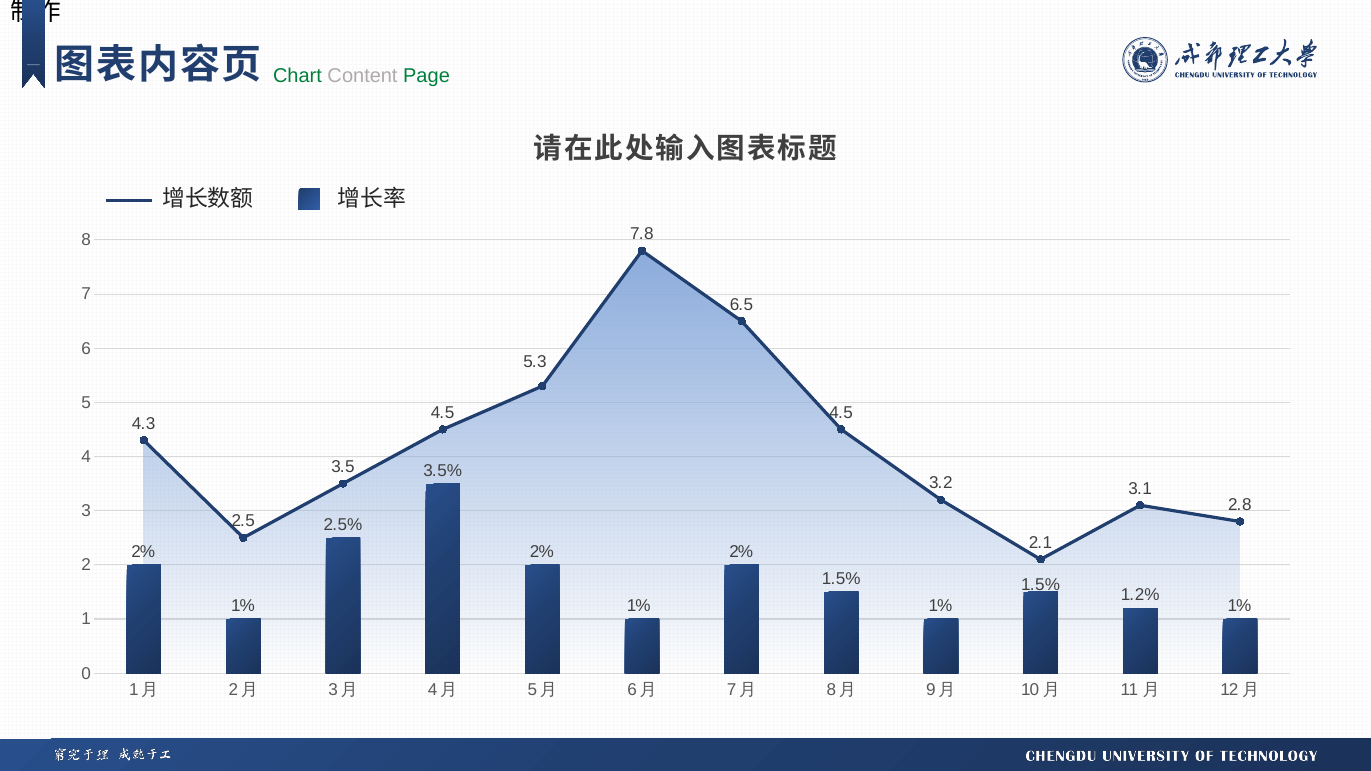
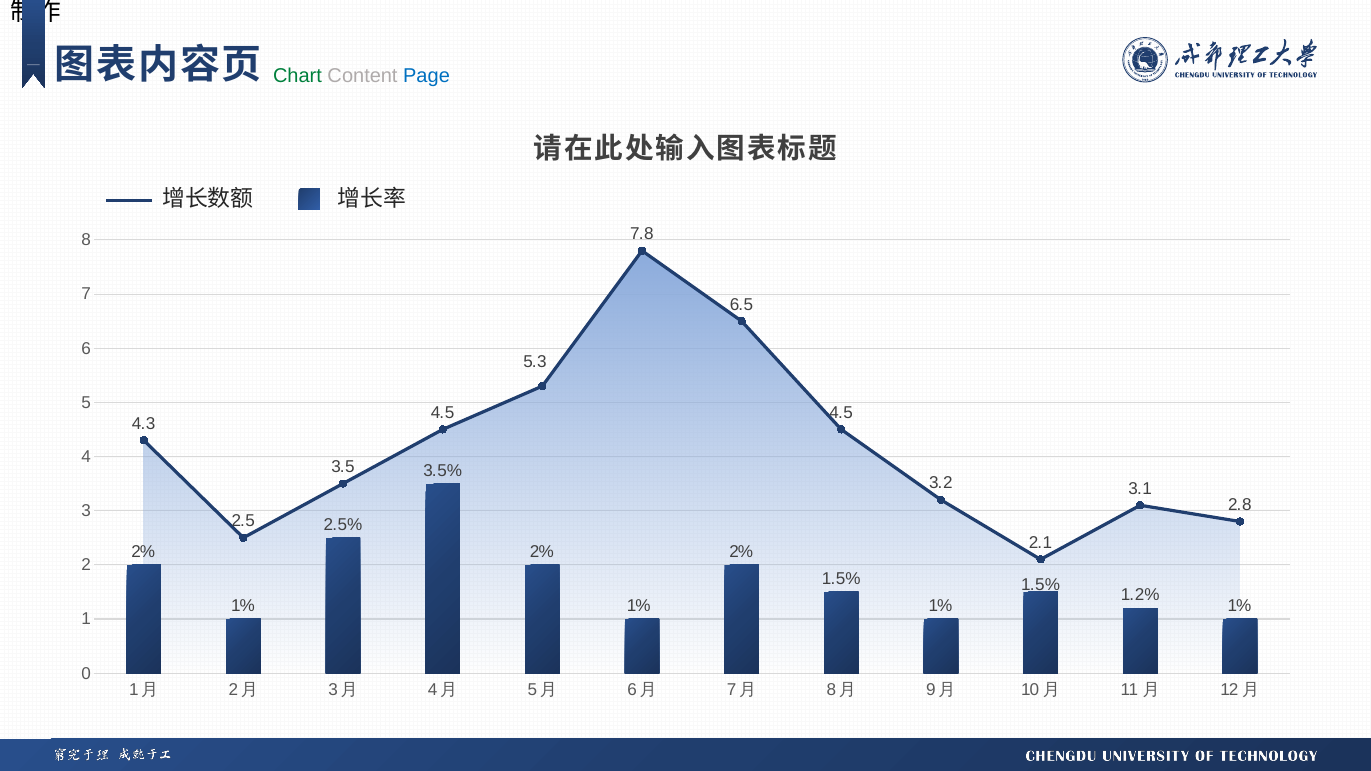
Page colour: green -> blue (427, 76)
